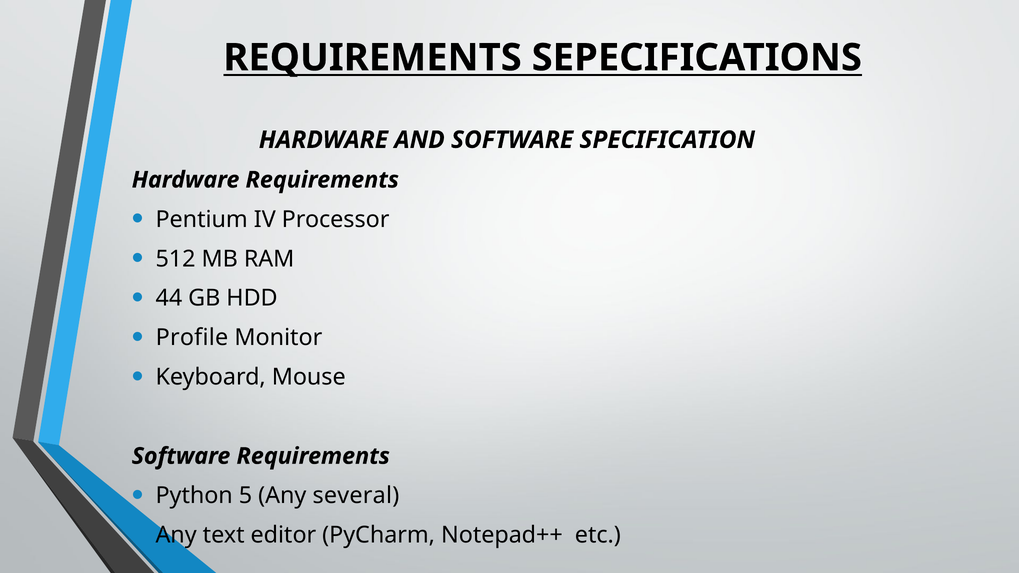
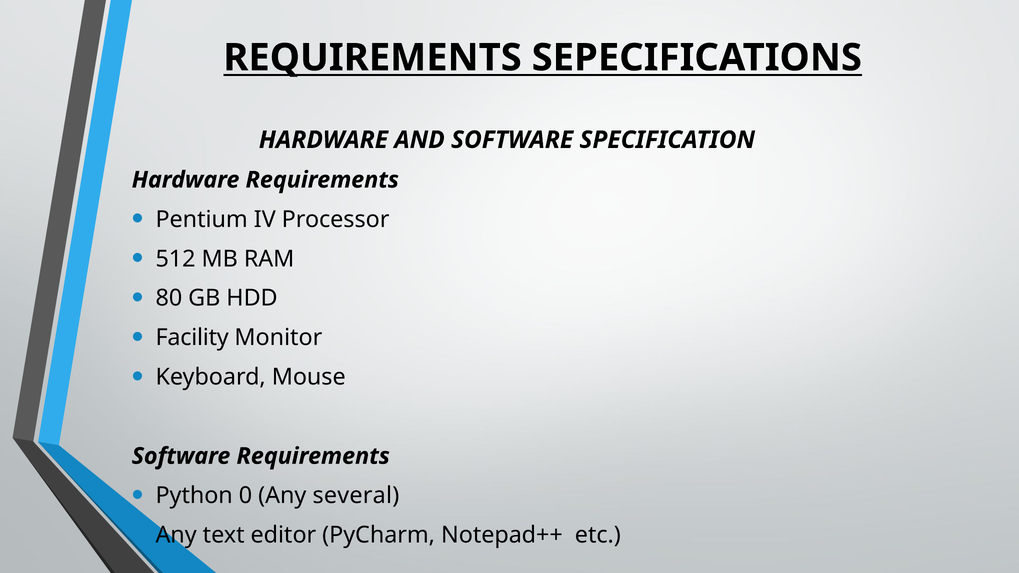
44: 44 -> 80 (169, 298)
Profile: Profile -> Facility (192, 338)
5: 5 -> 0 (245, 496)
